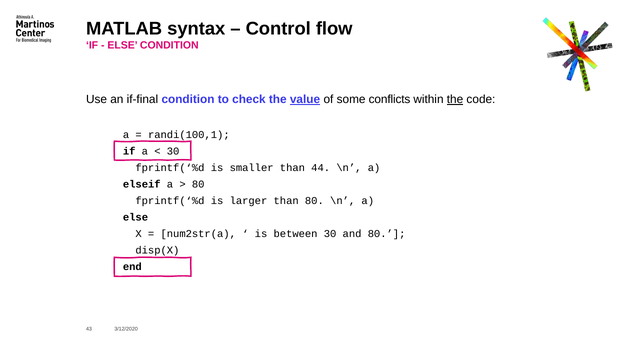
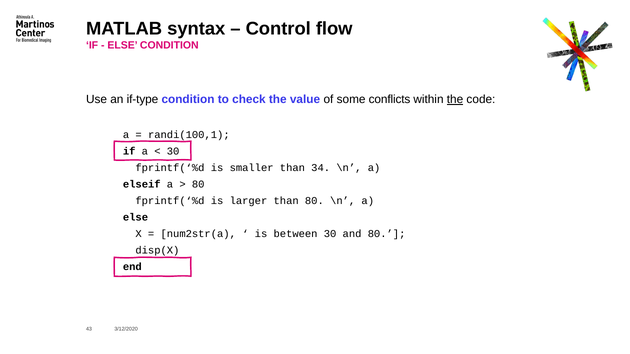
if-final: if-final -> if-type (142, 99)
value underline: present -> none (305, 99)
44: 44 -> 34 (321, 168)
